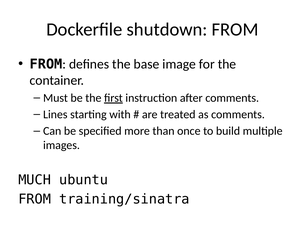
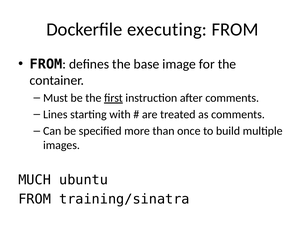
shutdown: shutdown -> executing (167, 30)
